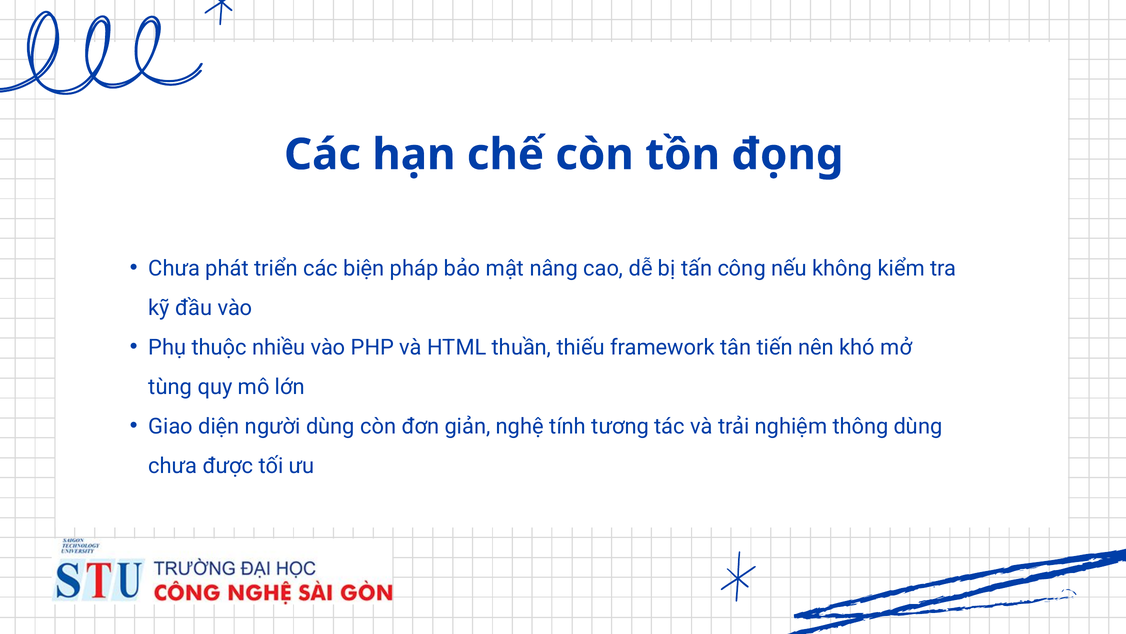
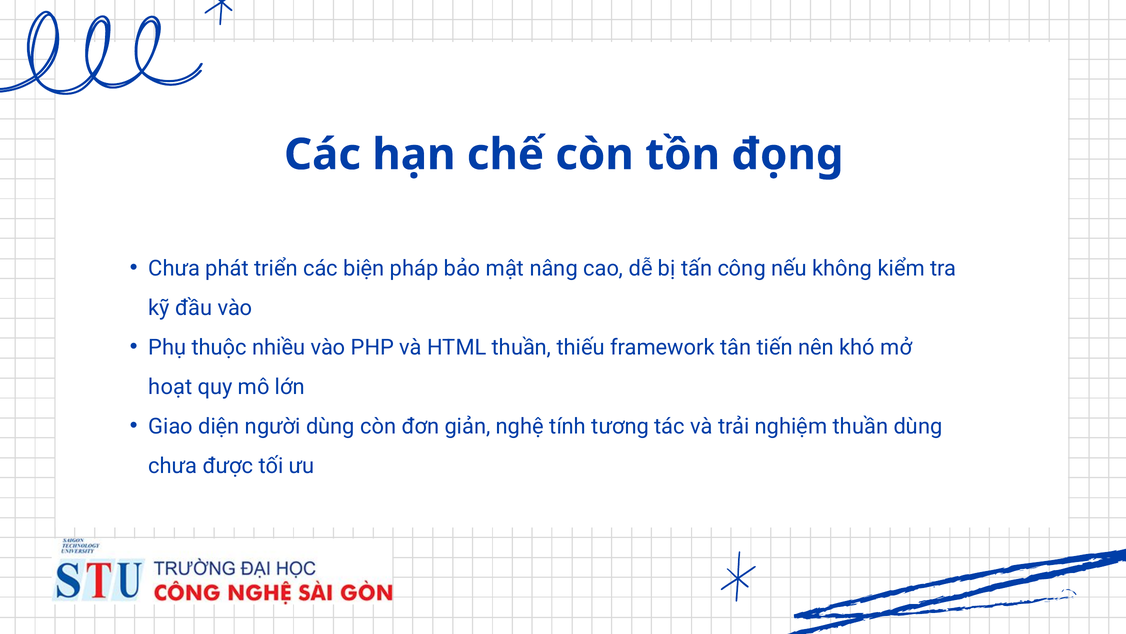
tùng: tùng -> hoạt (170, 386)
nghiệm thông: thông -> thuần (860, 426)
